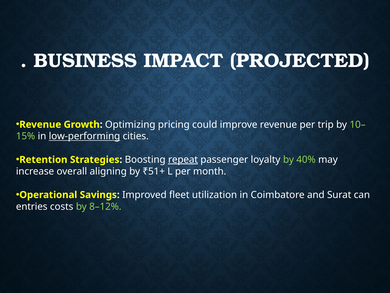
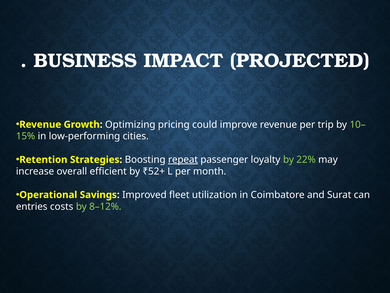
low-performing underline: present -> none (84, 136)
40%: 40% -> 22% (306, 159)
aligning: aligning -> efficient (108, 171)
₹51+: ₹51+ -> ₹52+ (154, 171)
